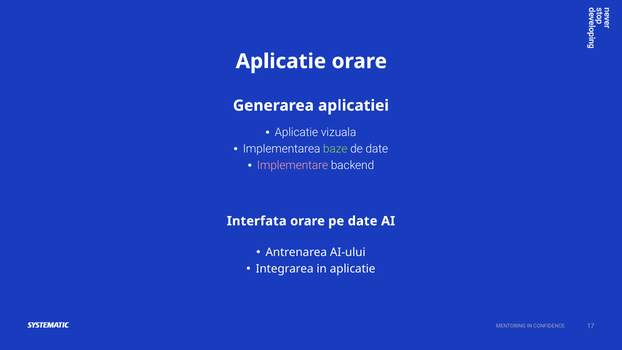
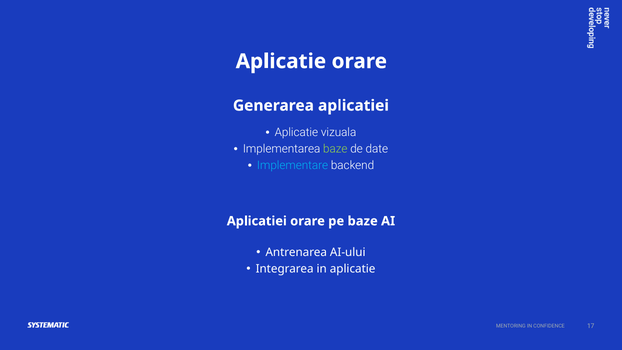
Implementare colour: pink -> light blue (293, 166)
Interfata: Interfata -> Aplicatiei (257, 221)
pe date: date -> baze (363, 221)
